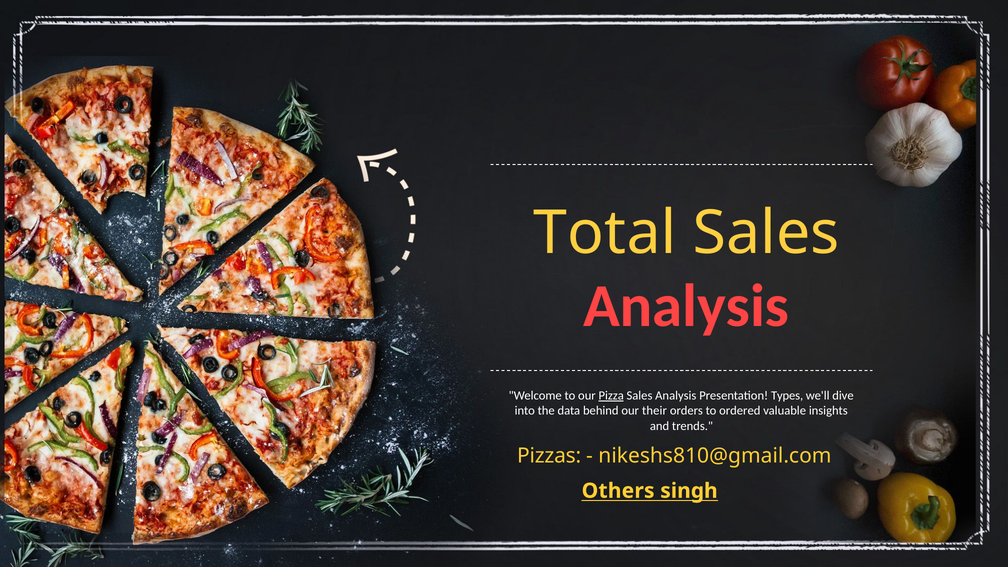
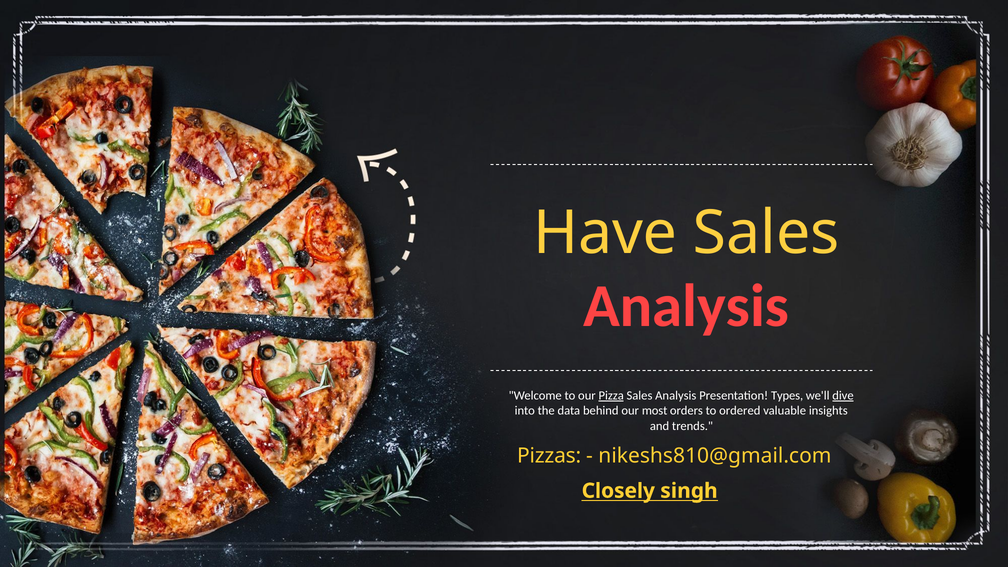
Total: Total -> Have (605, 233)
dive underline: none -> present (843, 396)
their: their -> most (655, 411)
Others: Others -> Closely (618, 491)
